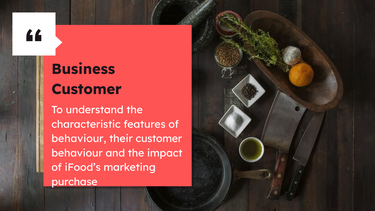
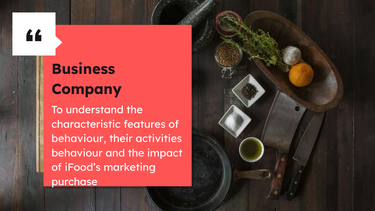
Customer: Customer -> Company (87, 89)
their customer: customer -> activities (159, 139)
